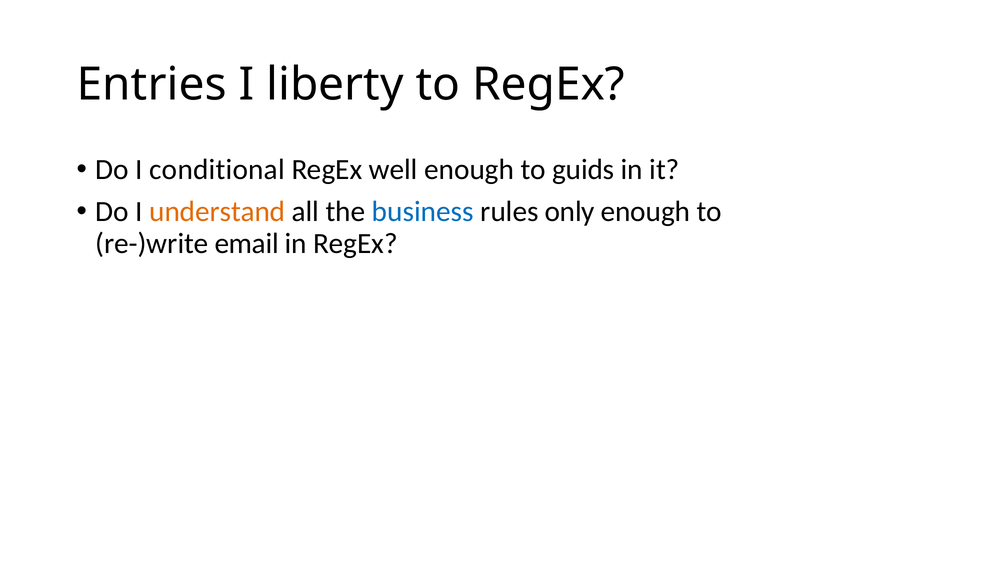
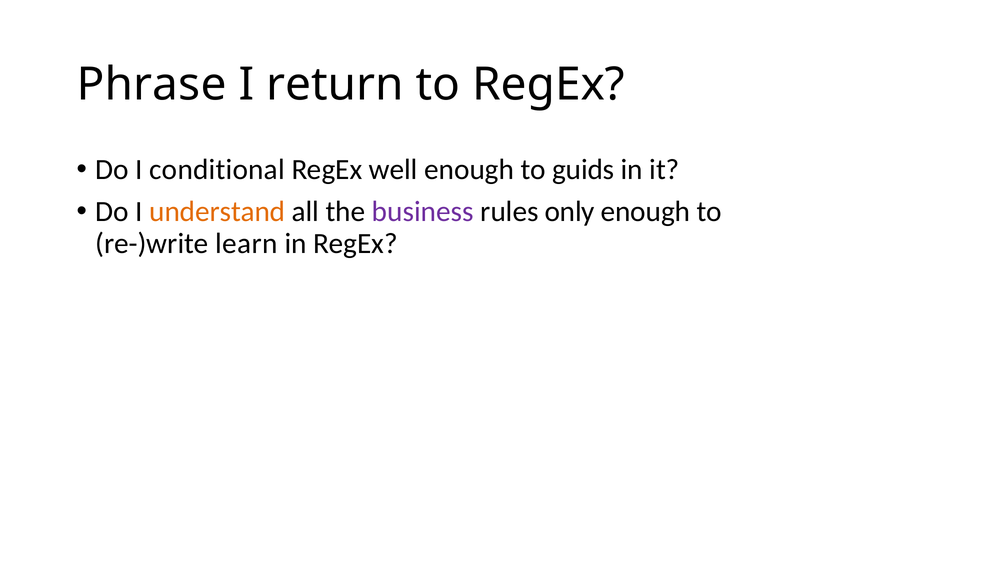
Entries: Entries -> Phrase (152, 84)
liberty: liberty -> return (335, 84)
business colour: blue -> purple (423, 212)
email: email -> learn (246, 244)
